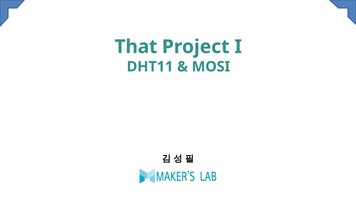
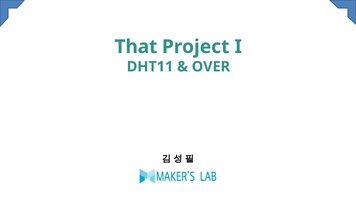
MOSI: MOSI -> OVER (211, 67)
